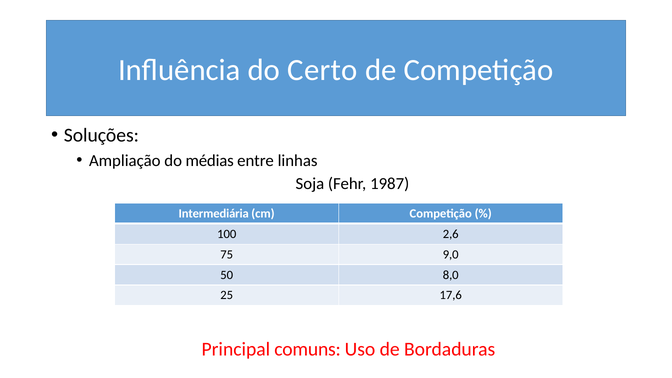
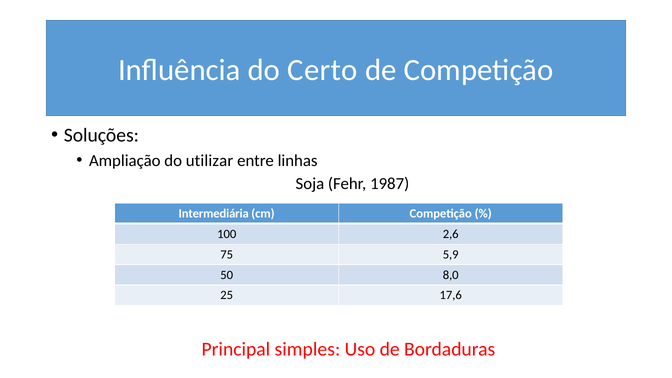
médias: médias -> utilizar (210, 161)
9,0: 9,0 -> 5,9 (451, 254)
comuns: comuns -> simples (307, 349)
